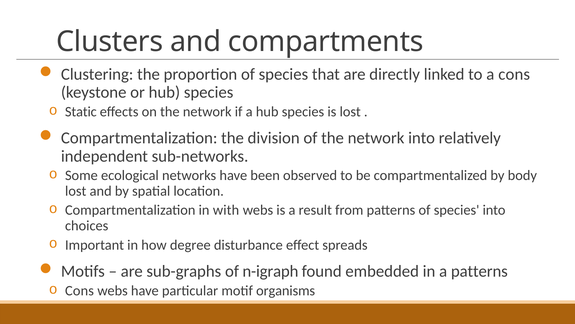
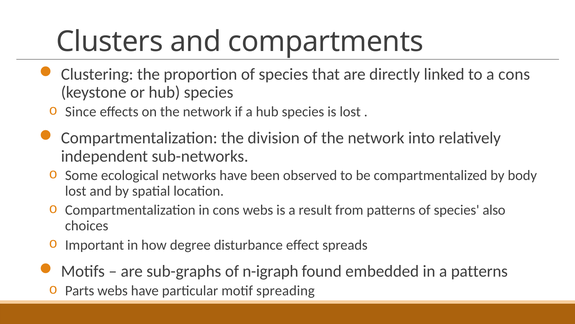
Static: Static -> Since (81, 111)
in with: with -> cons (226, 210)
species into: into -> also (494, 210)
Cons: Cons -> Parts (80, 290)
organisms: organisms -> spreading (285, 290)
